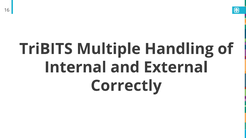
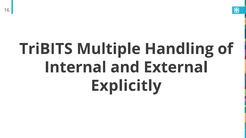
Correctly: Correctly -> Explicitly (126, 86)
